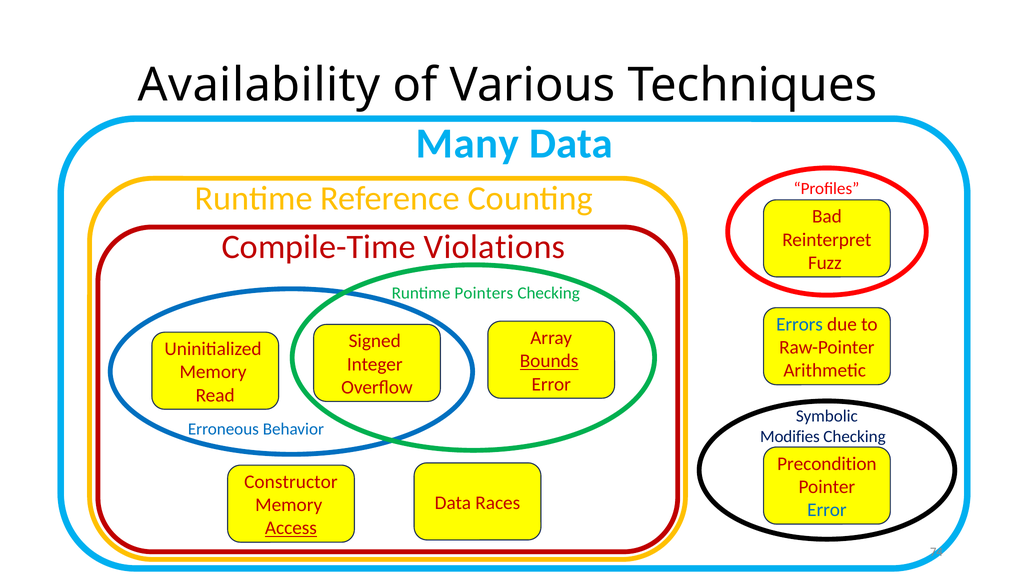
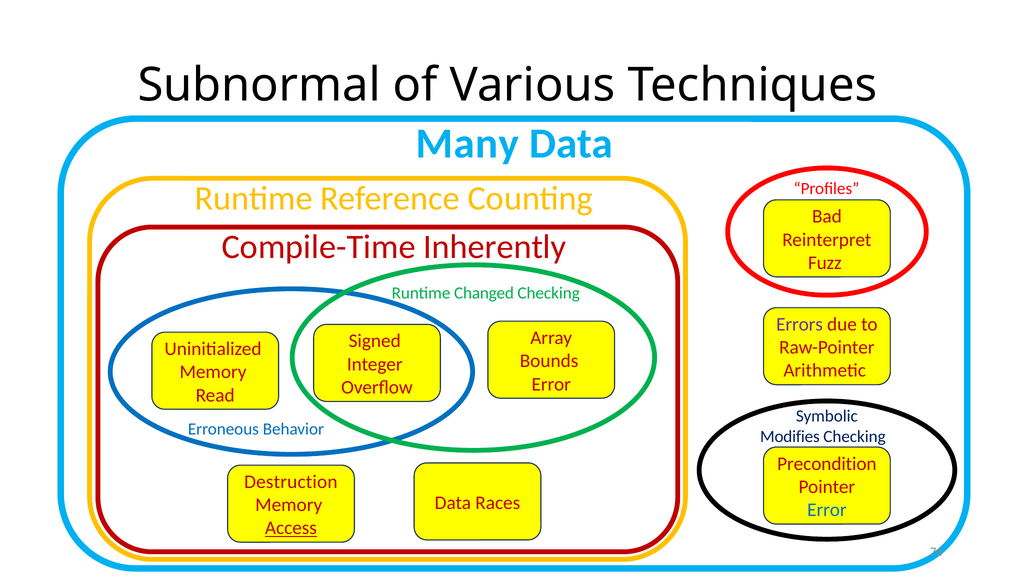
Availability: Availability -> Subnormal (259, 85)
Violations: Violations -> Inherently (495, 247)
Pointers: Pointers -> Changed (484, 293)
Errors colour: blue -> purple (800, 325)
Bounds underline: present -> none (549, 361)
Constructor: Constructor -> Destruction (291, 482)
